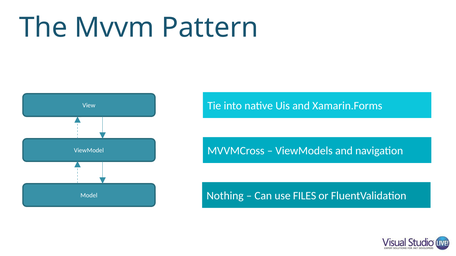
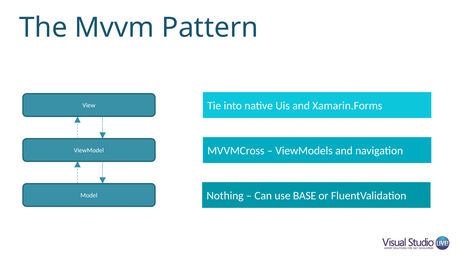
FILES: FILES -> BASE (305, 196)
